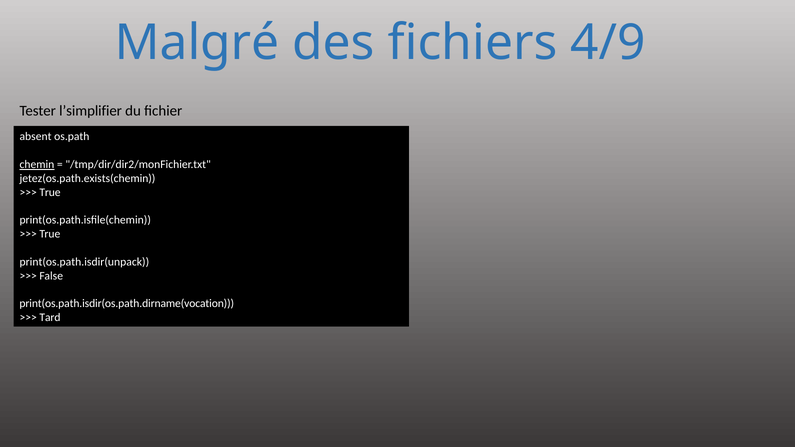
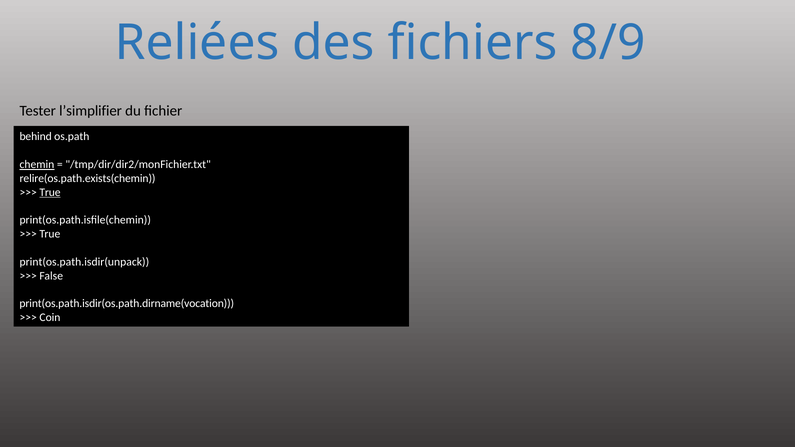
Malgré: Malgré -> Reliées (197, 43)
4/9: 4/9 -> 8/9 (608, 43)
absent: absent -> behind (36, 137)
jetez(os.path.exists(chemin: jetez(os.path.exists(chemin -> relire(os.path.exists(chemin (87, 178)
True underline: none -> present (50, 192)
Tard: Tard -> Coin (50, 318)
